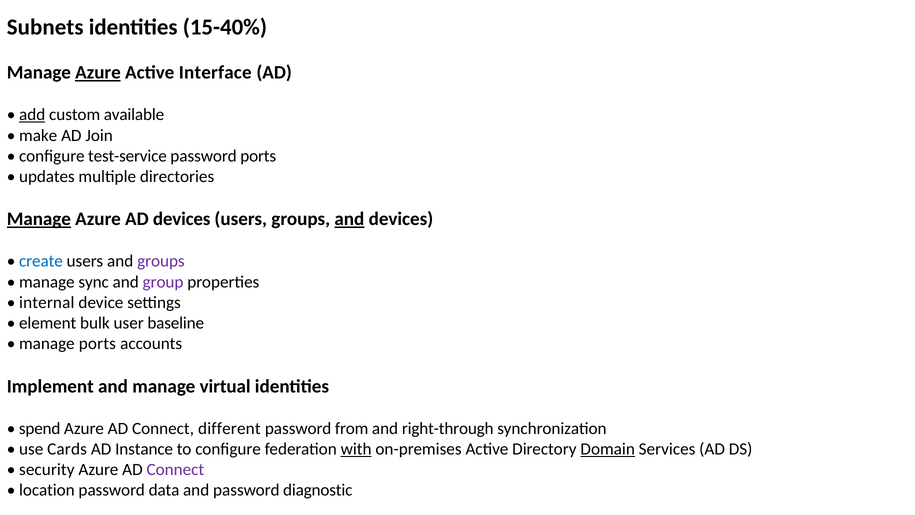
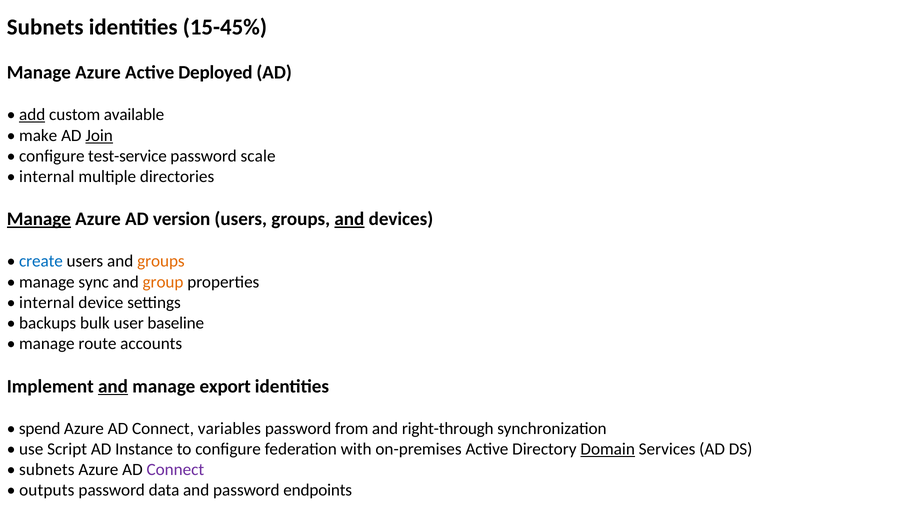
15-40%: 15-40% -> 15-45% (225, 27)
Azure underline: present -> none (98, 73)
Interface: Interface -> Deployed (215, 73)
Join underline: none -> present (99, 135)
password ports: ports -> scale (258, 156)
updates: updates -> internal (47, 177)
AD devices: devices -> version (182, 219)
groups colour: purple -> orange (161, 261)
group colour: purple -> orange (163, 282)
element: element -> backups (48, 323)
manage ports: ports -> route (97, 344)
and underline: none -> present (113, 386)
virtual: virtual -> export (225, 386)
different: different -> variables (229, 428)
Cards: Cards -> Script (67, 449)
with underline: present -> none (356, 449)
security: security -> subnets (47, 469)
location: location -> outputs (47, 490)
diagnostic: diagnostic -> endpoints (318, 490)
